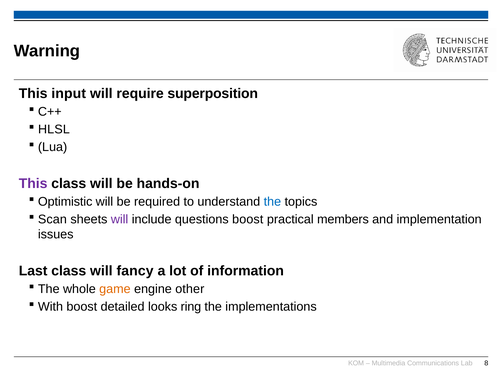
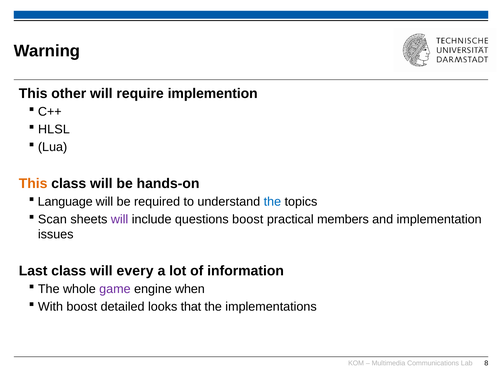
input: input -> other (69, 93)
superposition: superposition -> implemention (213, 93)
This colour: purple -> orange (33, 183)
Optimistic: Optimistic -> Language (65, 201)
fancy: fancy -> every (135, 270)
game colour: orange -> purple (115, 289)
other: other -> when (190, 289)
ring: ring -> that (191, 306)
